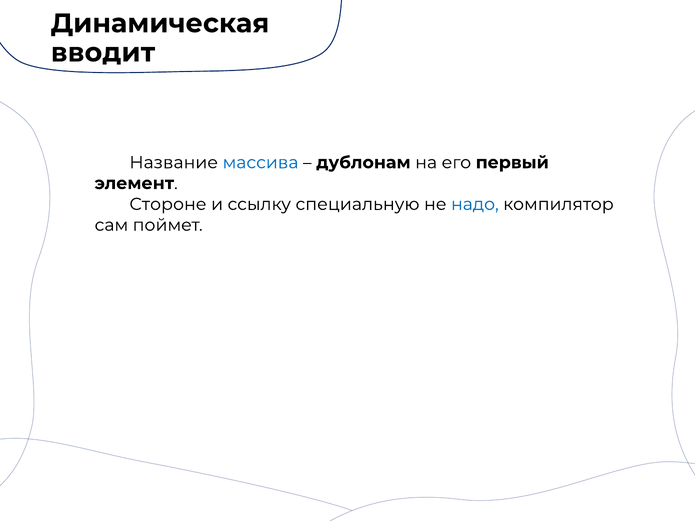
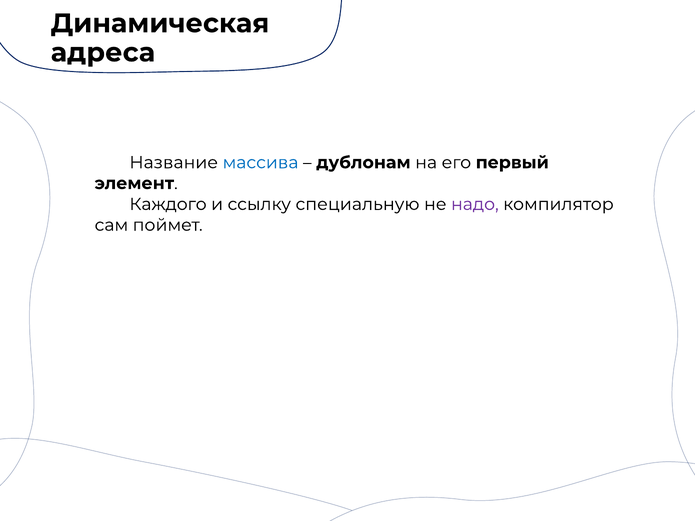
вводит: вводит -> адреса (103, 53)
Стороне: Стороне -> Каждого (168, 204)
надо colour: blue -> purple (475, 204)
